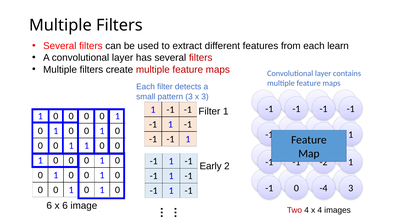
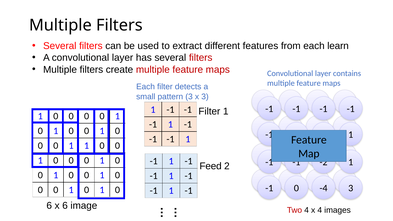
Early: Early -> Feed (211, 166)
